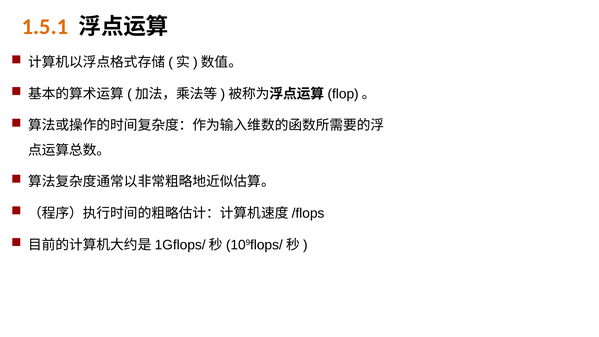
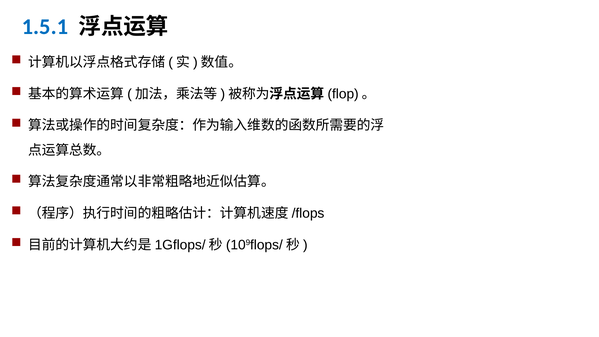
1.5.1 colour: orange -> blue (45, 27)
